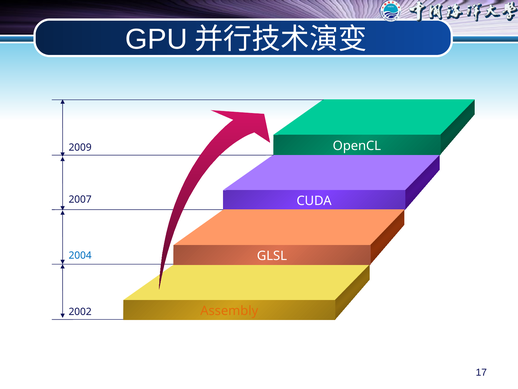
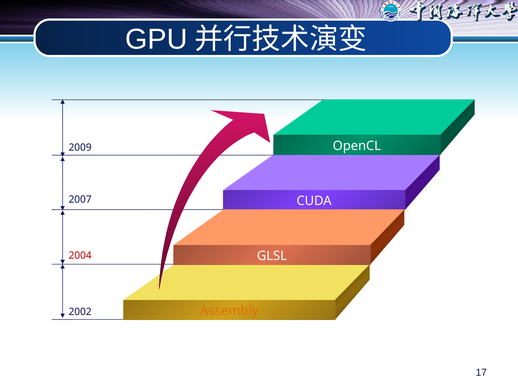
2004 colour: blue -> red (80, 255)
